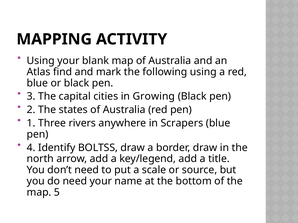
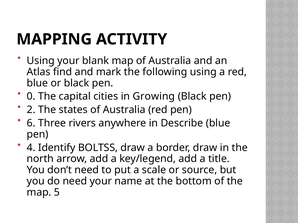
3: 3 -> 0 (31, 97)
1: 1 -> 6 (31, 123)
Scrapers: Scrapers -> Describe (182, 123)
